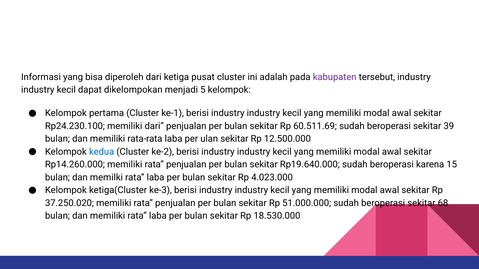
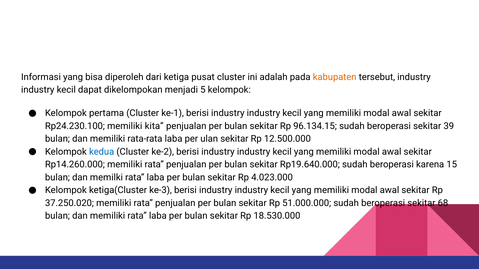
kabupaten colour: purple -> orange (335, 77)
memiliki dari: dari -> kita (154, 126)
60.511.69: 60.511.69 -> 96.134.15 (315, 126)
